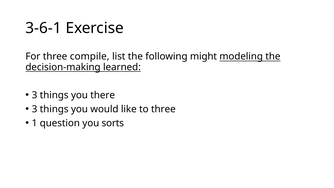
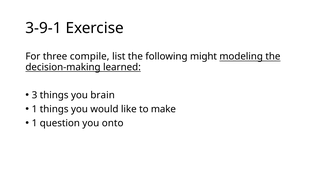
3-6-1: 3-6-1 -> 3-9-1 (44, 28)
there: there -> brain (103, 95)
3: 3 -> 1 (35, 109)
to three: three -> make (163, 109)
sorts: sorts -> onto (113, 123)
